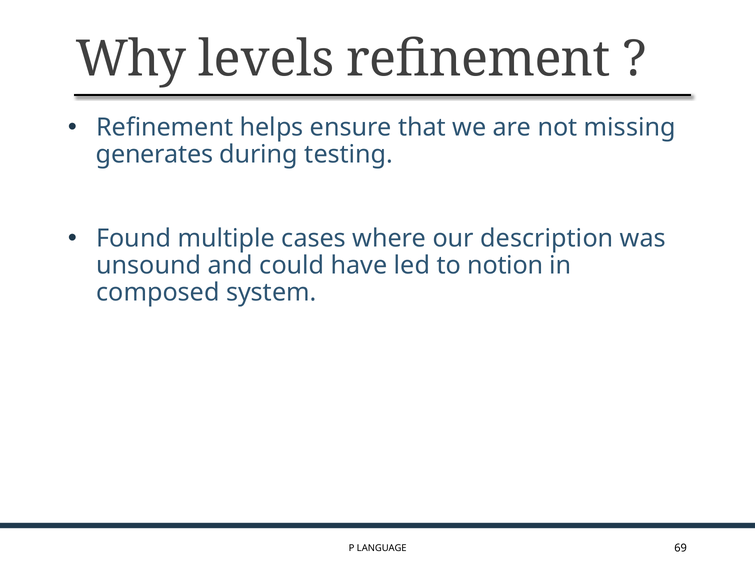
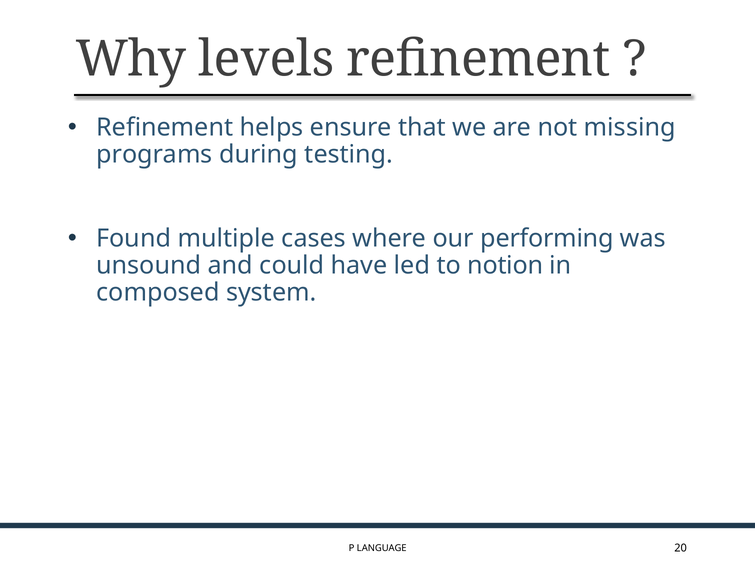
generates: generates -> programs (154, 155)
description: description -> performing (547, 238)
69: 69 -> 20 (681, 548)
